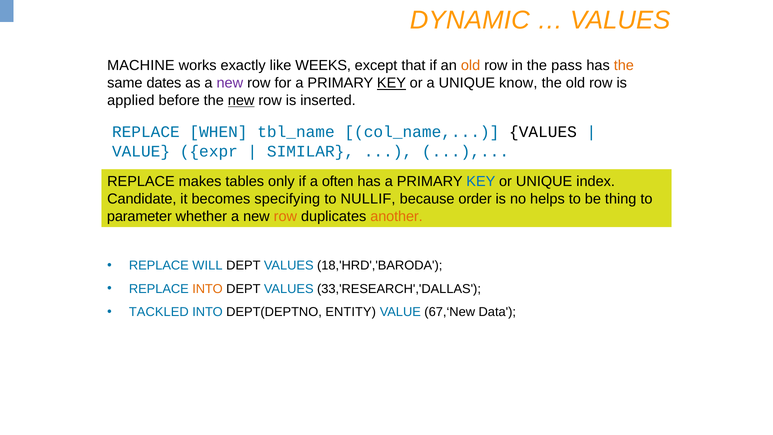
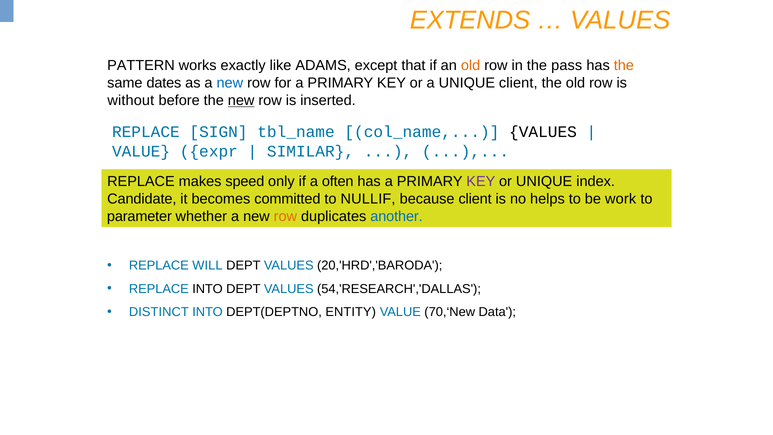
DYNAMIC: DYNAMIC -> EXTENDS (470, 20)
MACHINE: MACHINE -> PATTERN (141, 66)
WEEKS: WEEKS -> ADAMS (323, 66)
new colour: purple -> blue (230, 83)
KEY underline: present -> none (391, 83)
UNIQUE know: know -> client (518, 83)
applied: applied -> without (131, 100)
WHEN: WHEN -> SIGN (218, 132)
tables: tables -> speed (245, 182)
KEY colour: blue -> purple (481, 182)
specifying: specifying -> committed (287, 199)
because order: order -> client (475, 199)
thing: thing -> work (621, 199)
another colour: orange -> blue (397, 216)
18,'HRD','BARODA: 18,'HRD','BARODA -> 20,'HRD','BARODA (380, 266)
INTO colour: orange -> black (208, 289)
33,'RESEARCH','DALLAS: 33,'RESEARCH','DALLAS -> 54,'RESEARCH','DALLAS (399, 289)
TACKLED: TACKLED -> DISTINCT (159, 312)
67,‘New: 67,‘New -> 70,‘New (450, 312)
